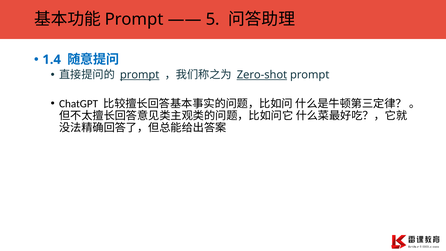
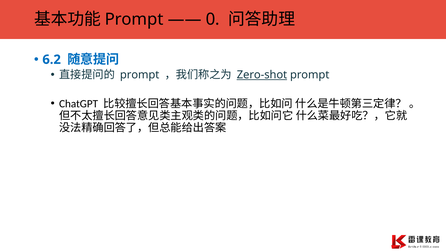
5: 5 -> 0 (213, 19)
1.4: 1.4 -> 6.2 (52, 60)
prompt underline: present -> none (140, 75)
